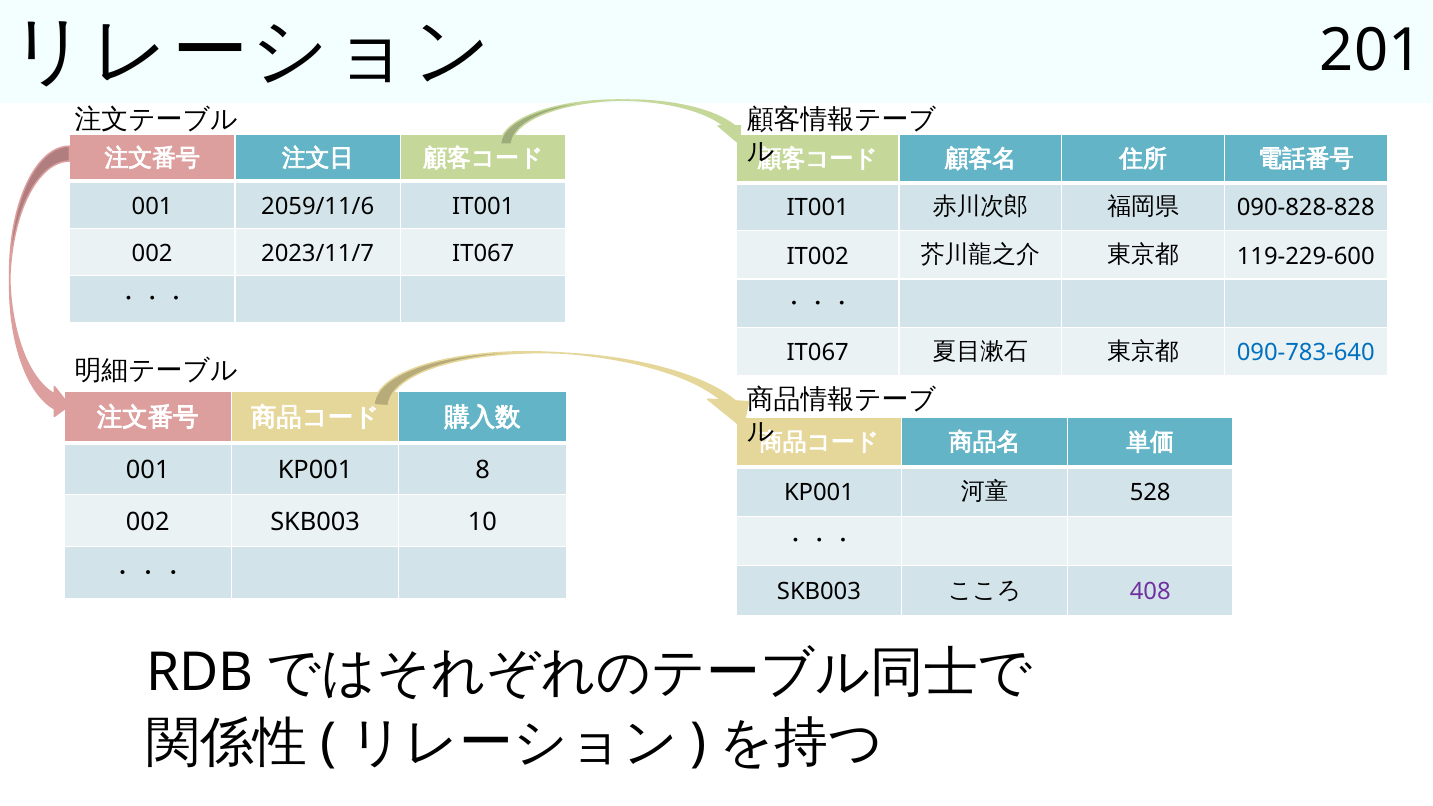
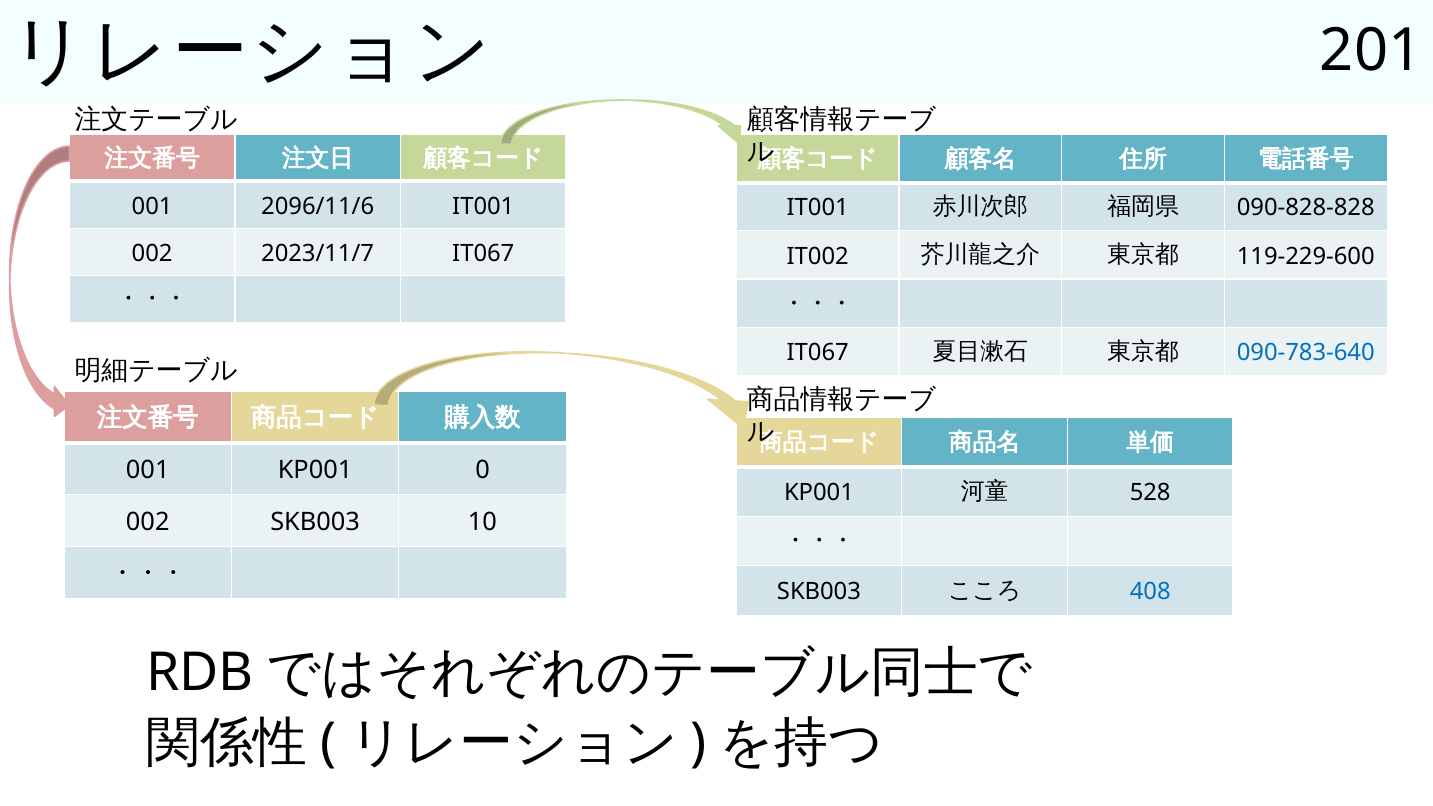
2059/11/6: 2059/11/6 -> 2096/11/6 (318, 206)
8: 8 -> 0 (483, 470)
408 colour: purple -> blue (1150, 592)
